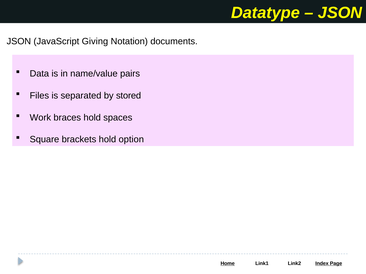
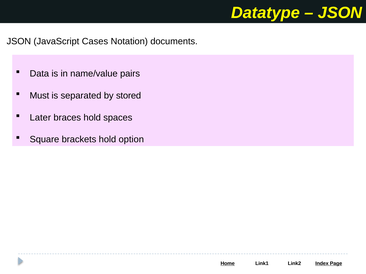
Giving: Giving -> Cases (95, 41)
Files: Files -> Must (39, 96)
Work: Work -> Later (40, 118)
